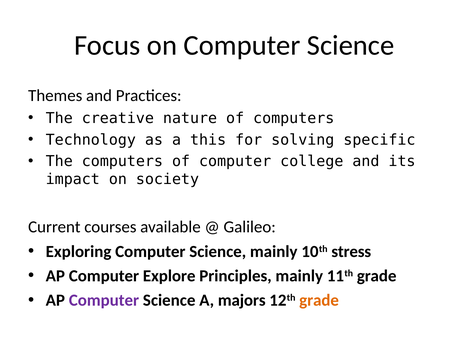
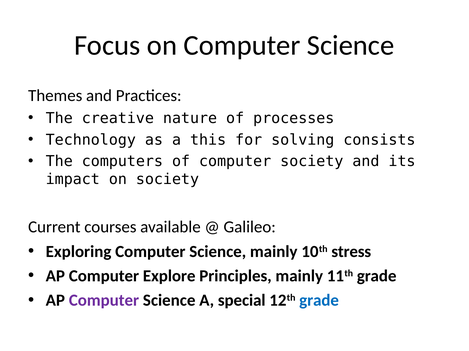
of computers: computers -> processes (294, 118)
specific: specific -> consists (379, 140)
computer college: college -> society (312, 162)
majors: majors -> special (242, 301)
grade colour: orange -> blue (319, 301)
